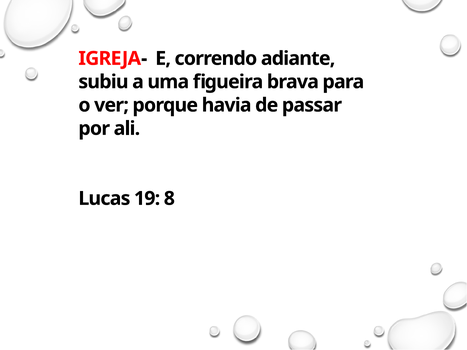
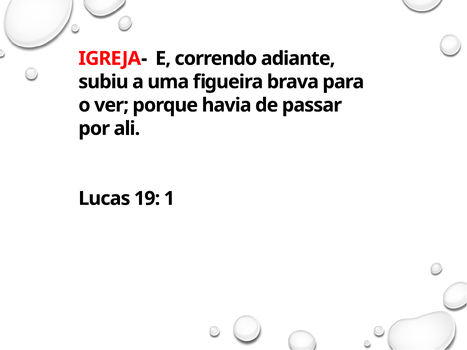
8: 8 -> 1 (169, 199)
